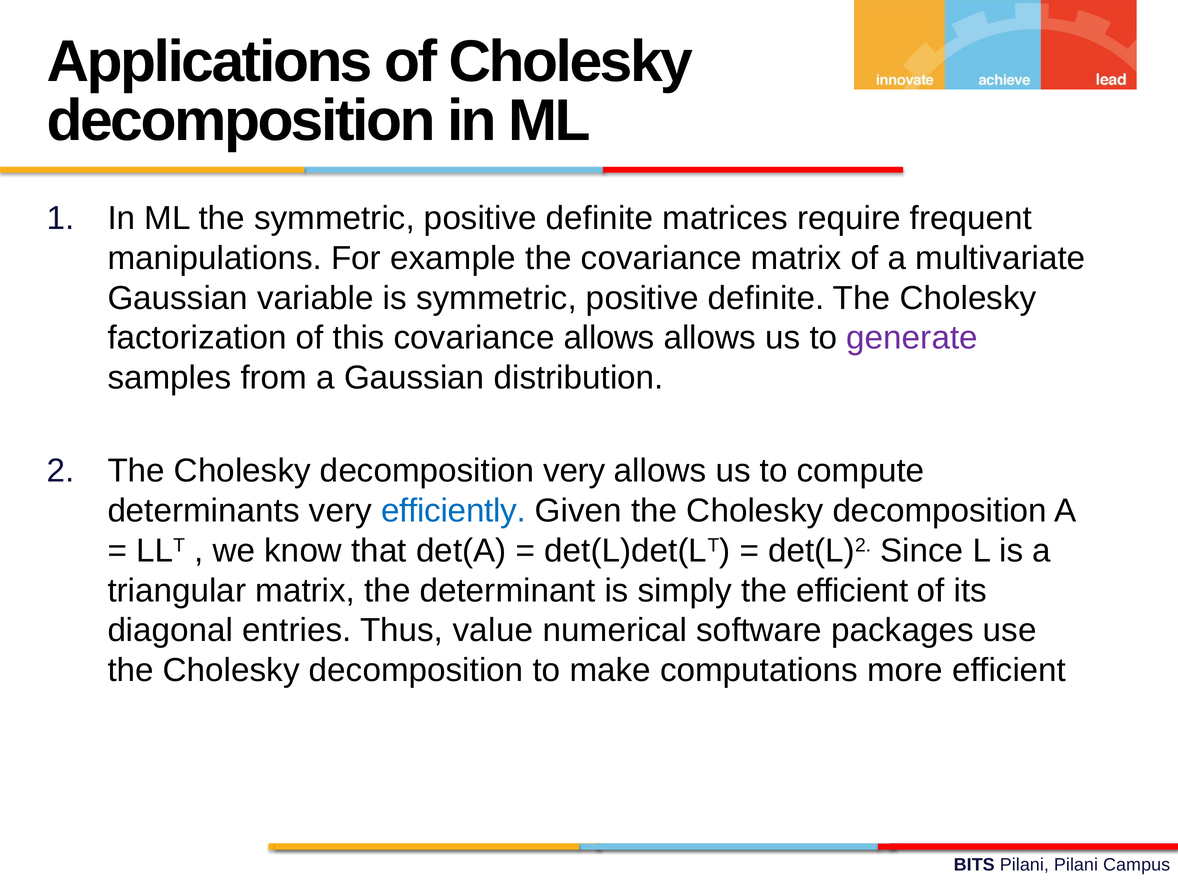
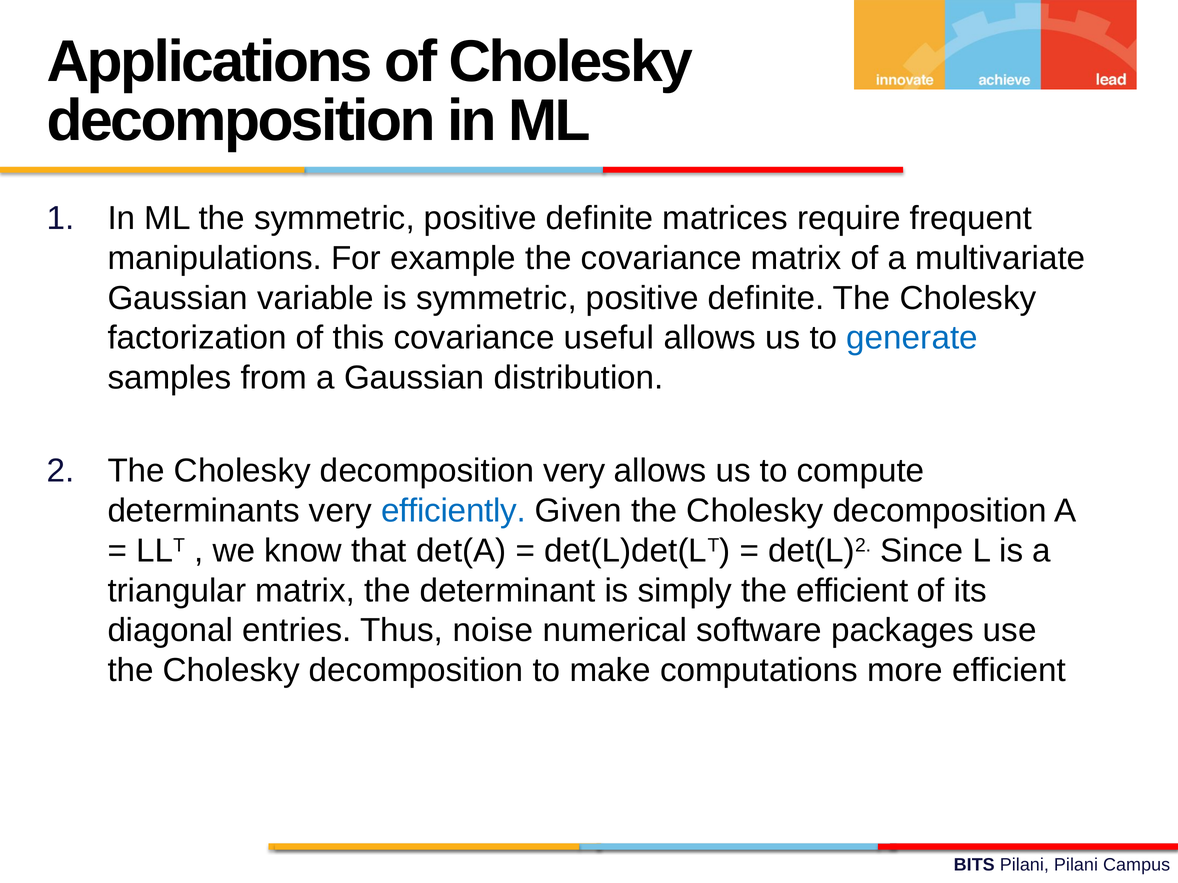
covariance allows: allows -> useful (609, 338)
generate colour: purple -> blue (912, 338)
value: value -> noise (493, 631)
